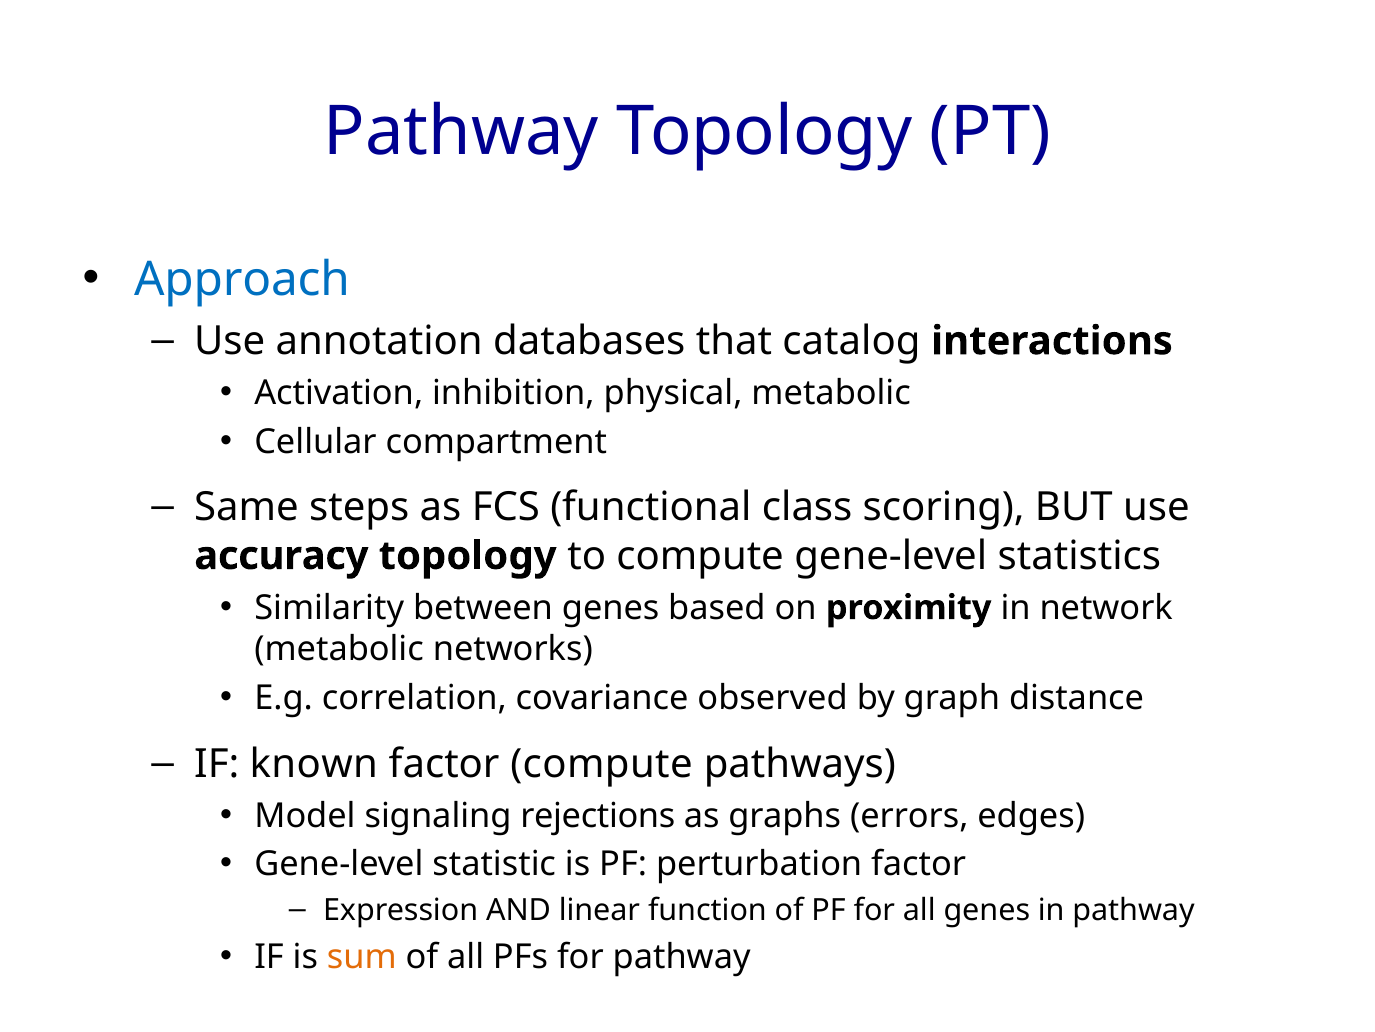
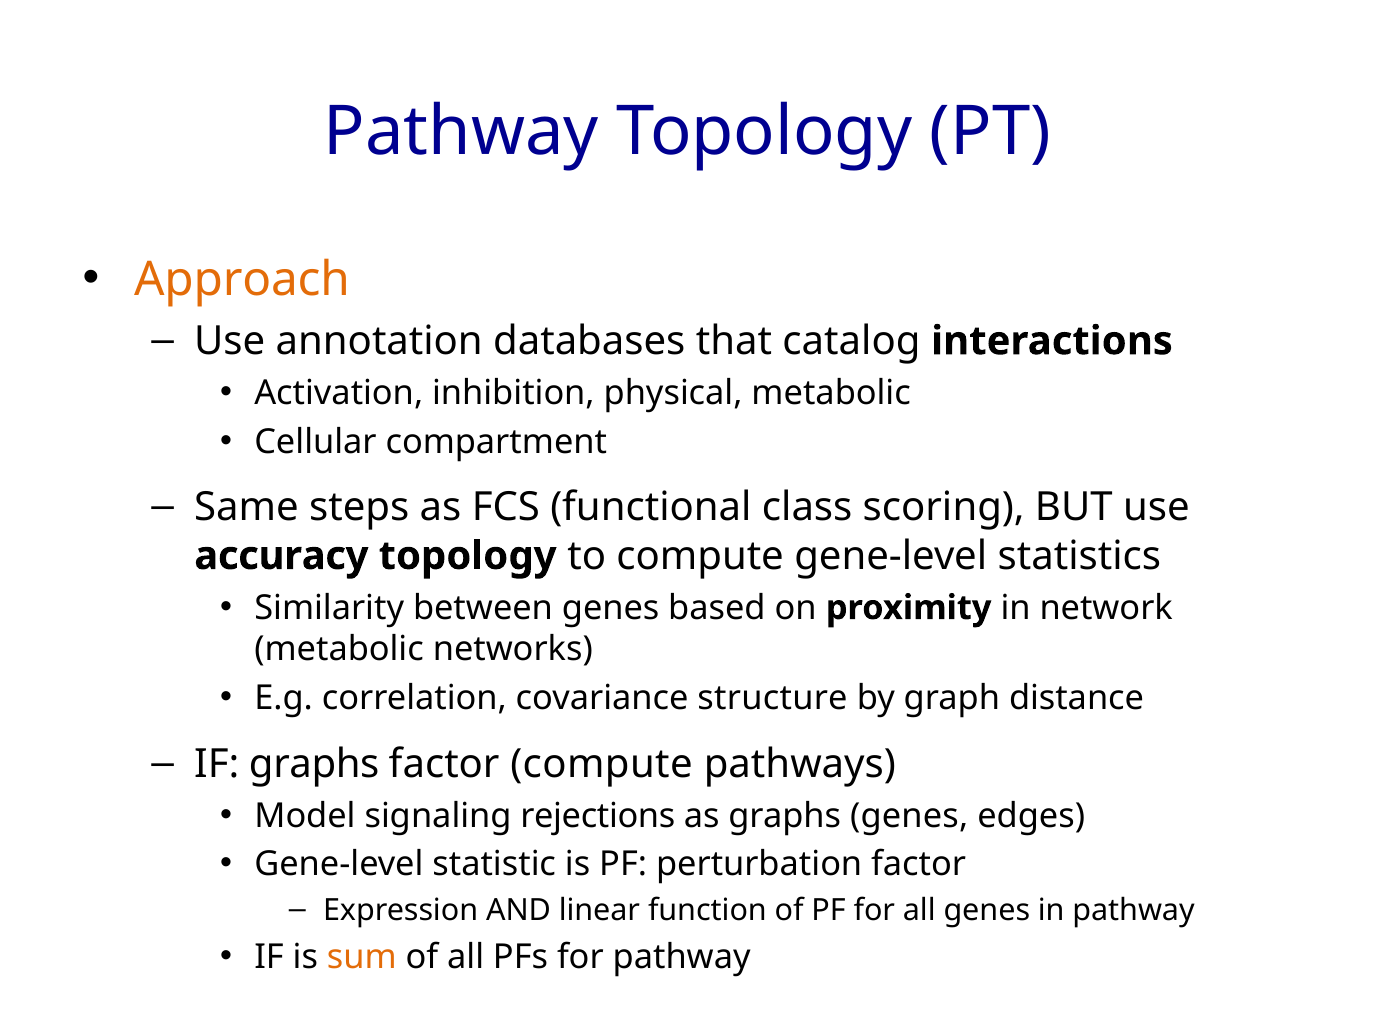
Approach colour: blue -> orange (242, 279)
observed: observed -> structure (773, 697)
IF known: known -> graphs (314, 763)
graphs errors: errors -> genes (909, 815)
